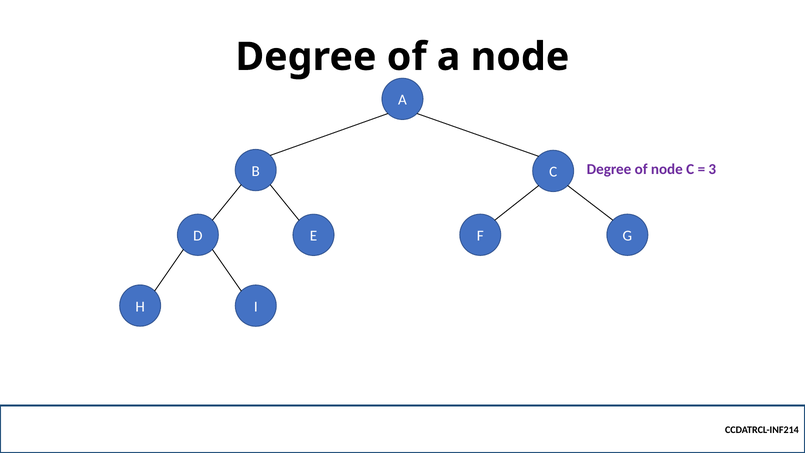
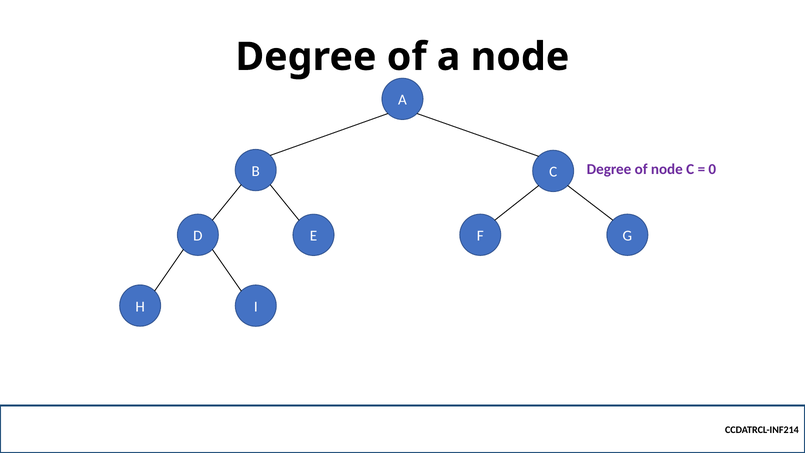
3: 3 -> 0 (712, 169)
